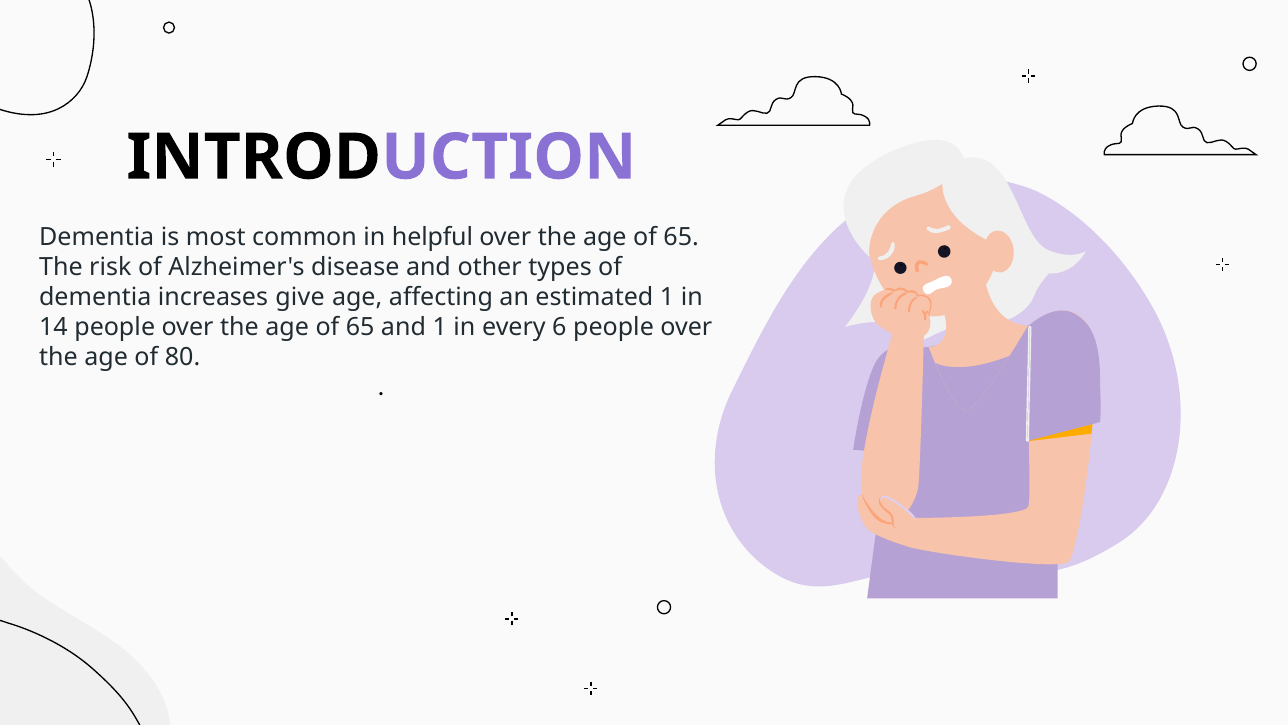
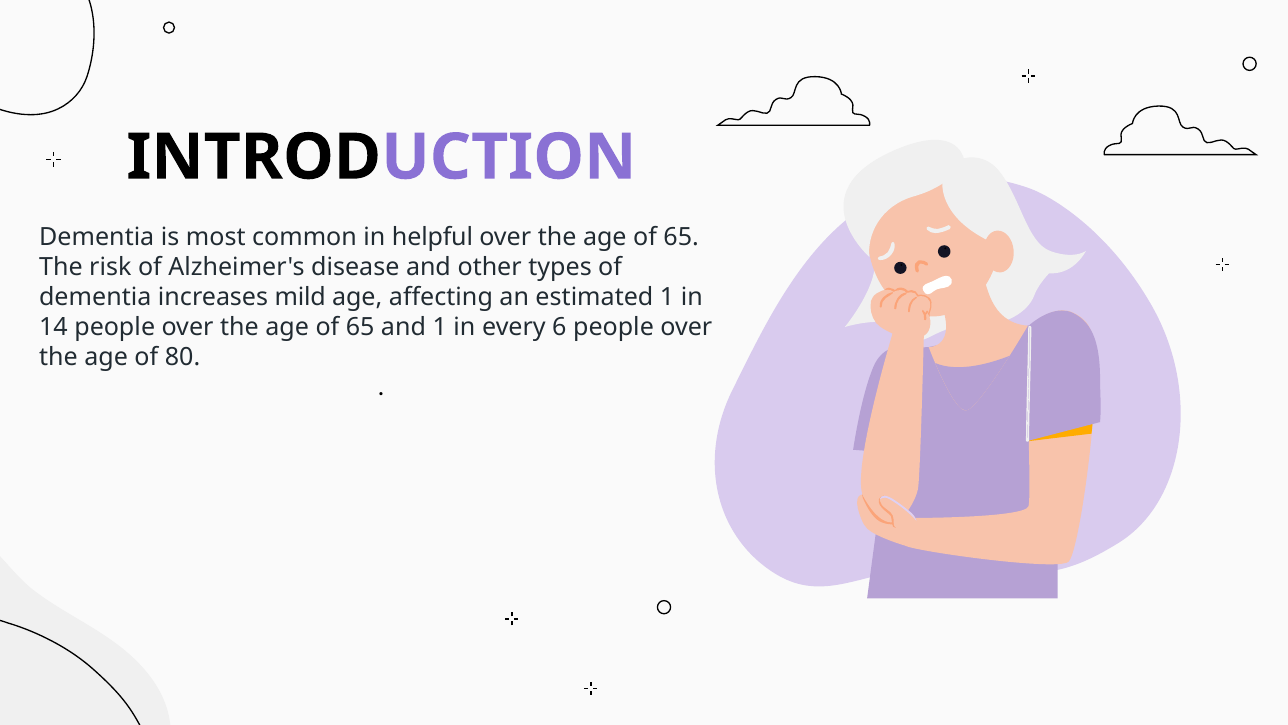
give: give -> mild (300, 297)
